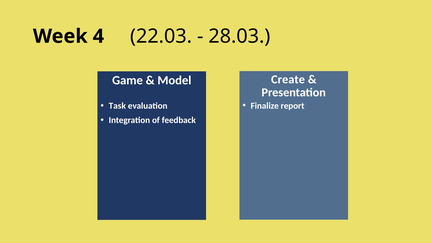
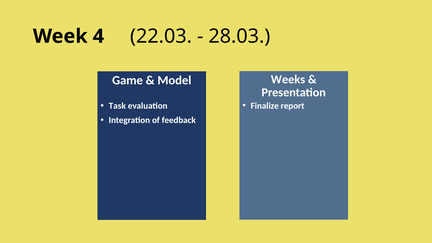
Create: Create -> Weeks (288, 80)
